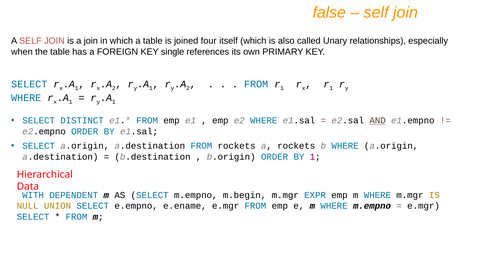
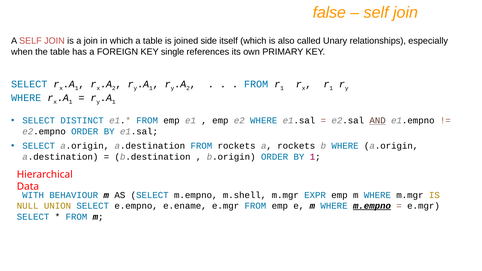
four: four -> side (209, 41)
DEPENDENT: DEPENDENT -> BEHAVIOUR (74, 195)
m.begin: m.begin -> m.shell (245, 195)
m.empno underline: none -> present (372, 206)
